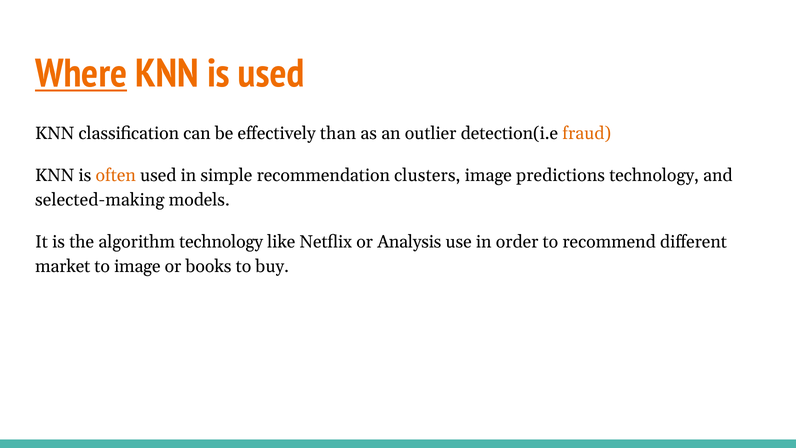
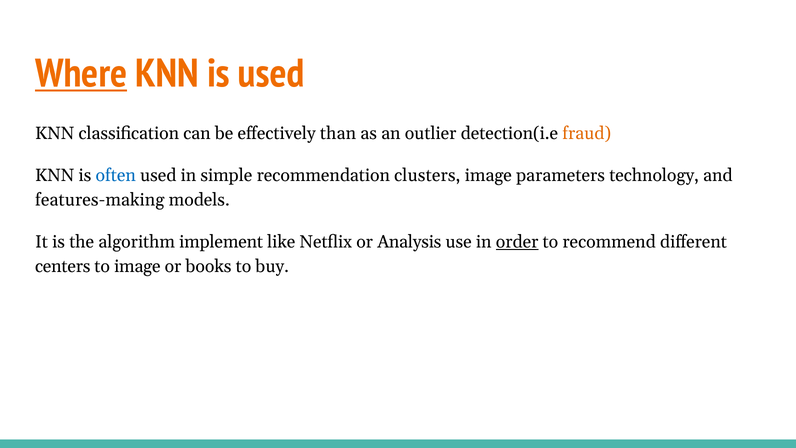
often colour: orange -> blue (116, 175)
predictions: predictions -> parameters (561, 175)
selected-making: selected-making -> features-making (100, 200)
algorithm technology: technology -> implement (221, 242)
order underline: none -> present (517, 242)
market: market -> centers (63, 266)
